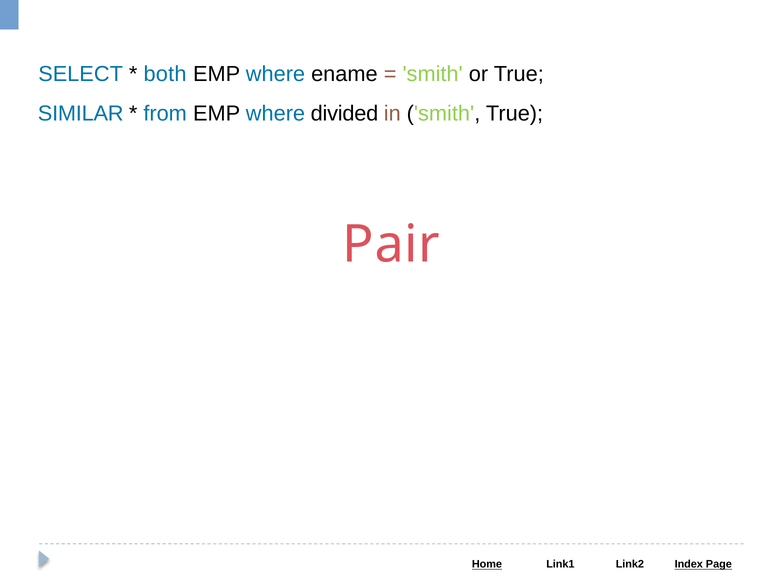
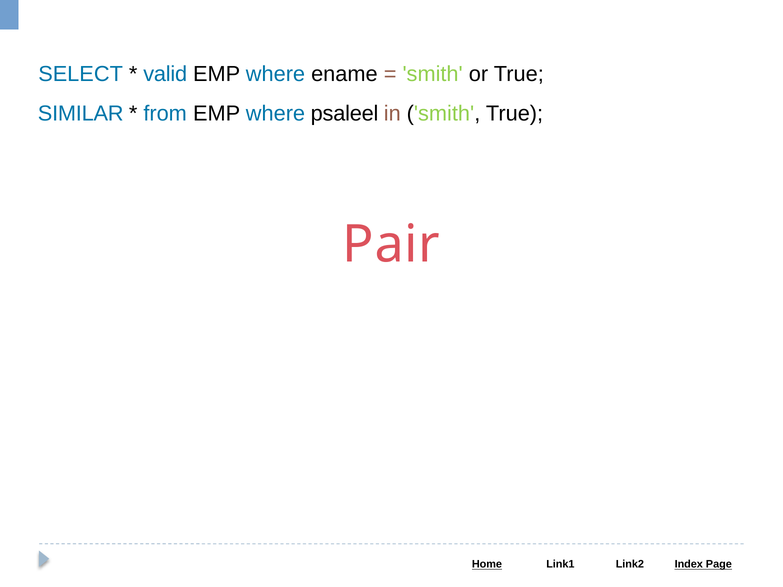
both: both -> valid (165, 74)
divided: divided -> psaleel (345, 113)
